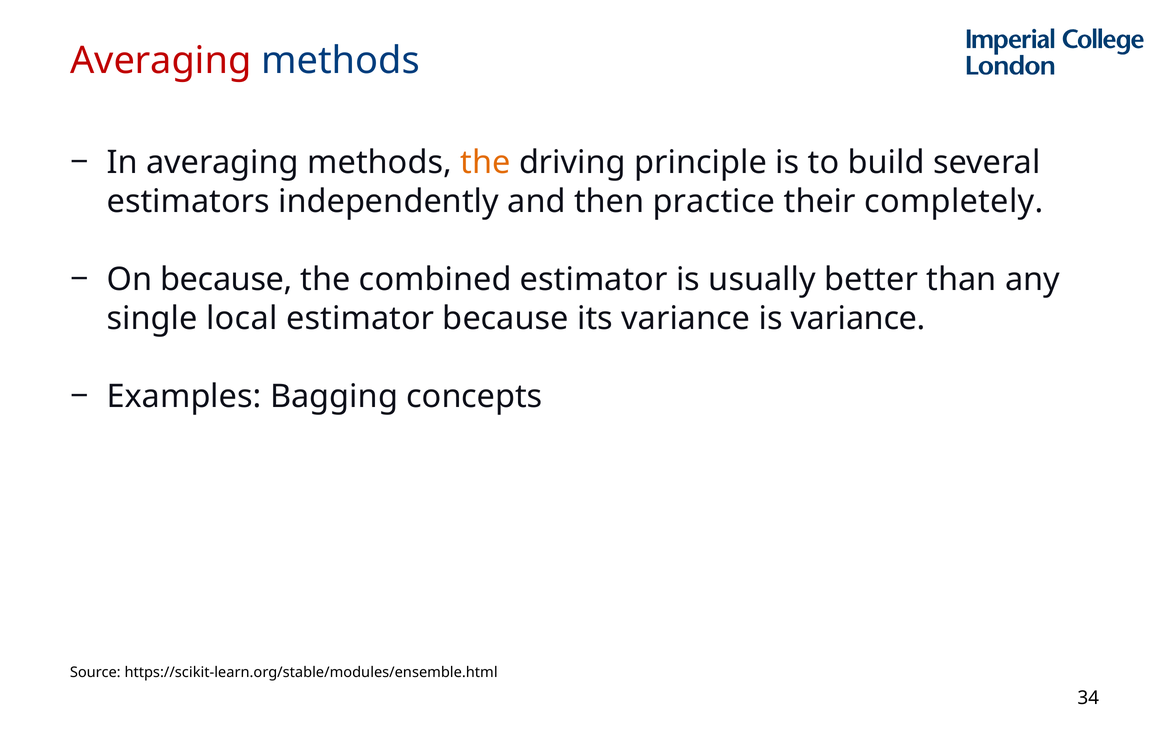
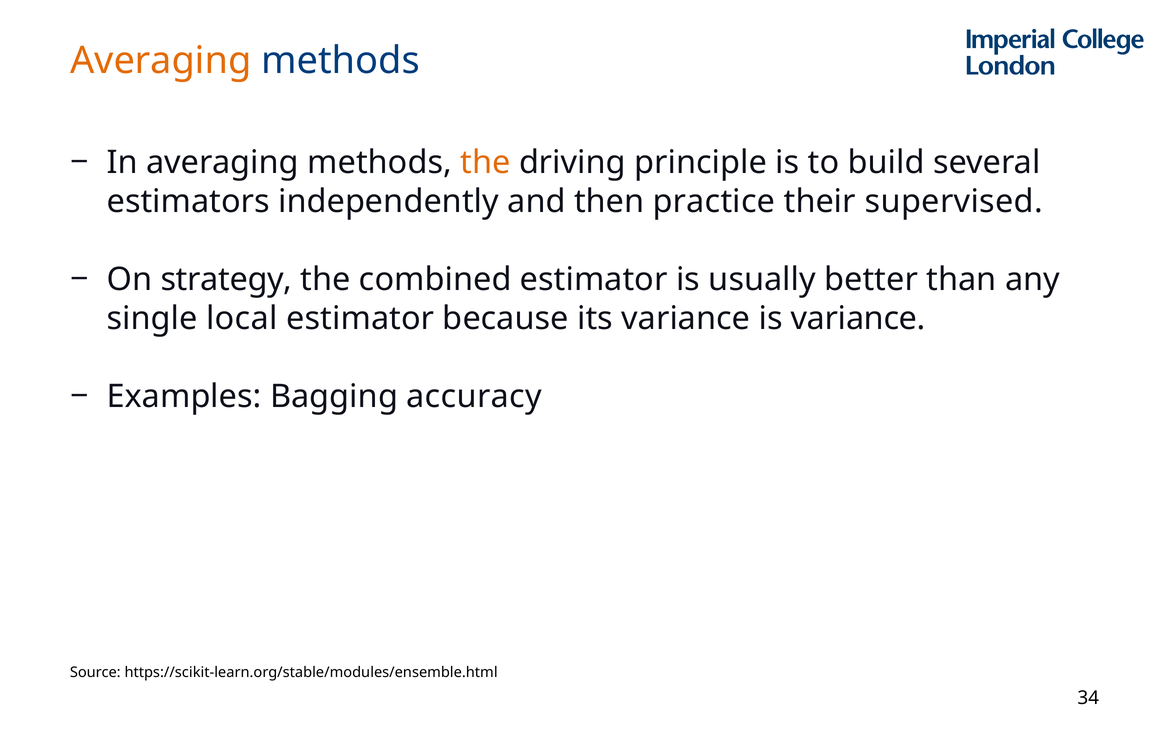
Averaging colour: red -> orange (161, 61)
completely: completely -> supervised (954, 202)
On because: because -> strategy (226, 280)
concepts: concepts -> accuracy (474, 397)
